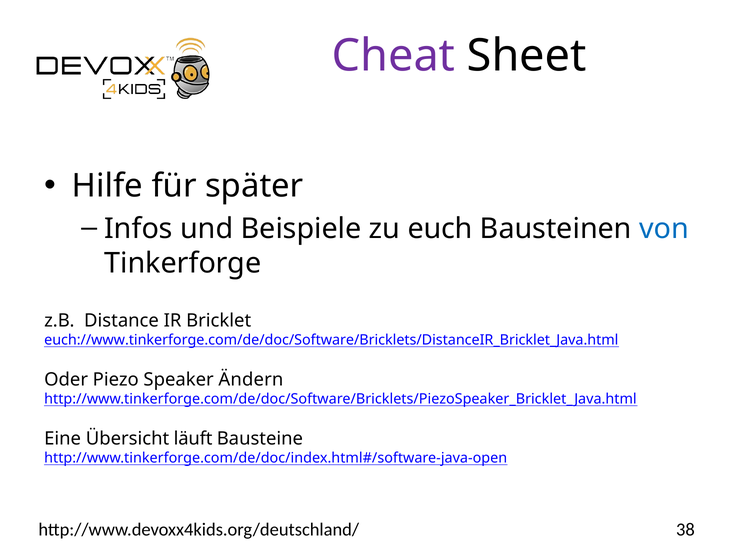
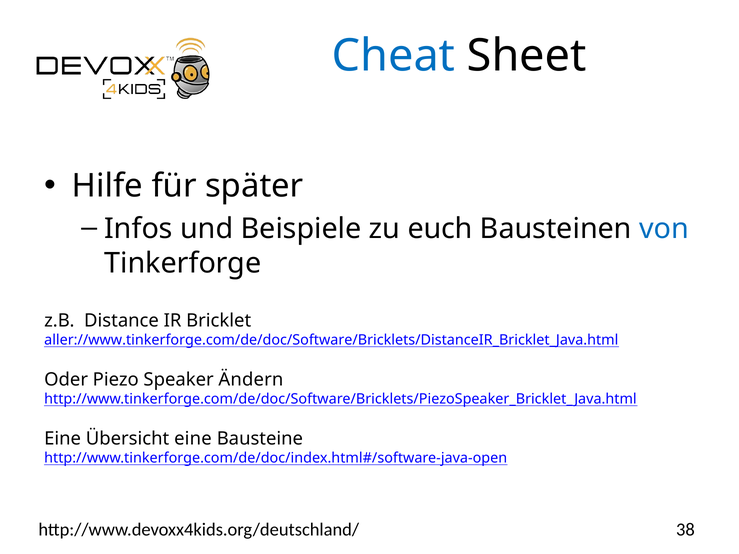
Cheat colour: purple -> blue (393, 56)
euch://www.tinkerforge.com/de/doc/Software/Bricklets/DistanceIR_Bricklet_Java.html: euch://www.tinkerforge.com/de/doc/Software/Bricklets/DistanceIR_Bricklet_Java.html -> aller://www.tinkerforge.com/de/doc/Software/Bricklets/DistanceIR_Bricklet_Java.html (331, 340)
Übersicht läuft: läuft -> eine (193, 439)
